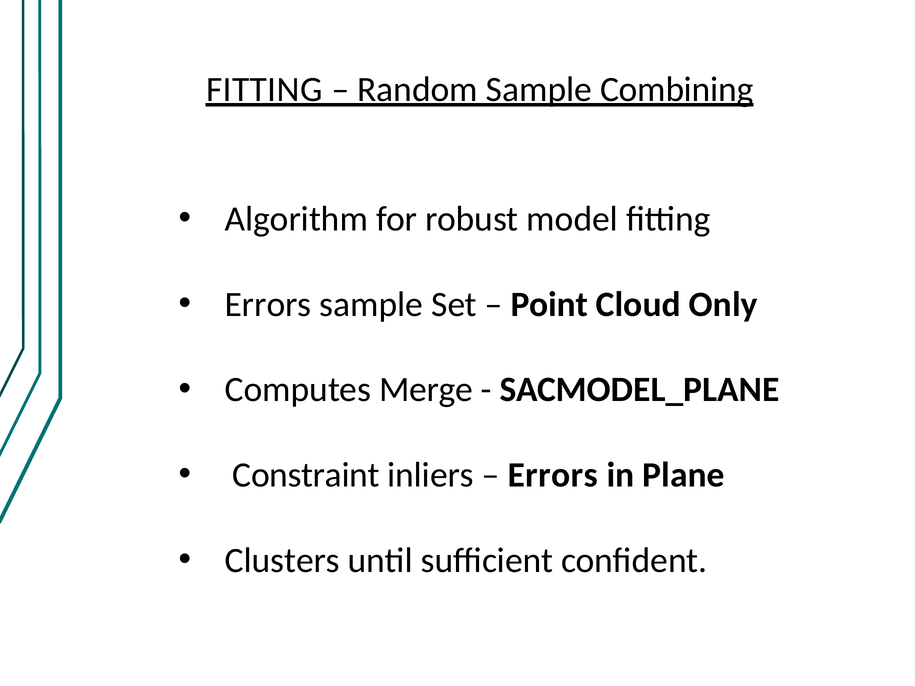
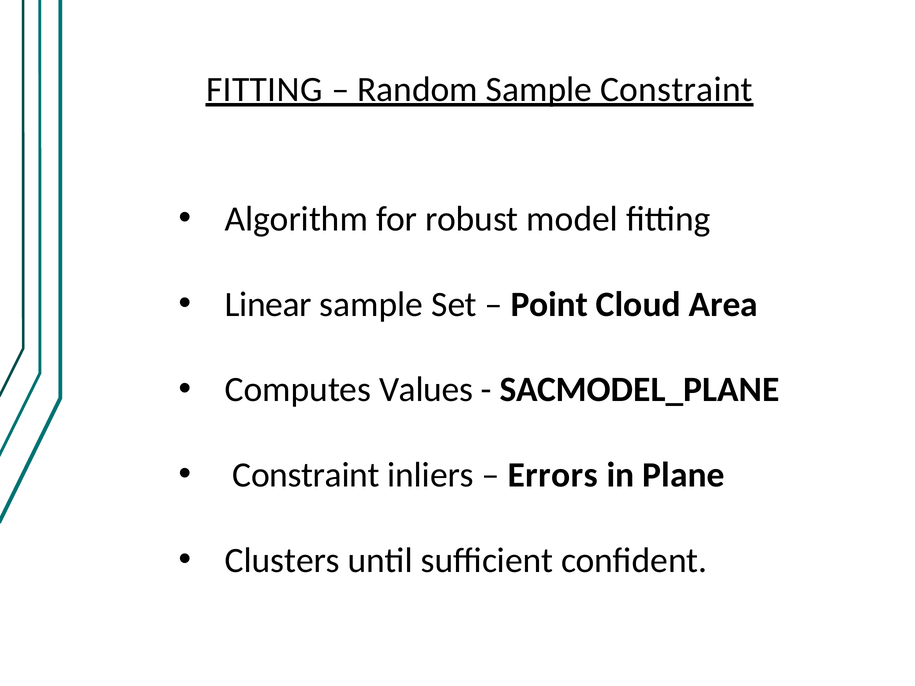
Sample Combining: Combining -> Constraint (676, 89)
Errors: Errors -> Linear (268, 304)
Only: Only -> Area (723, 304)
Merge: Merge -> Values (426, 390)
